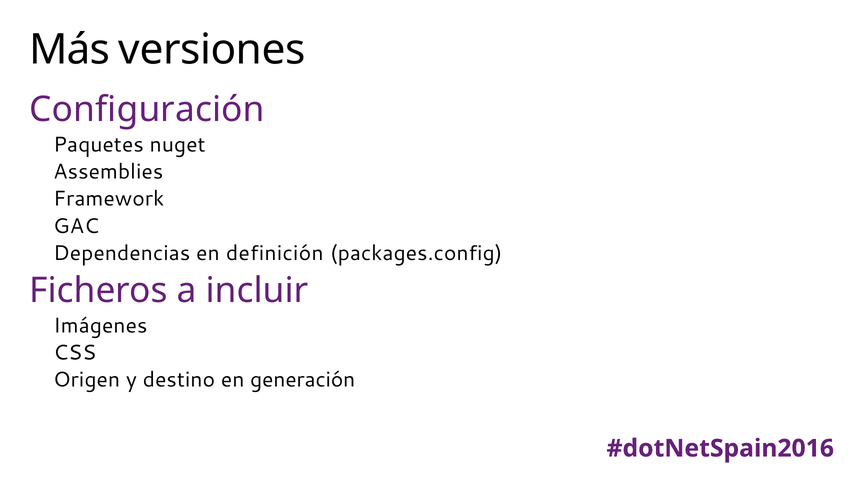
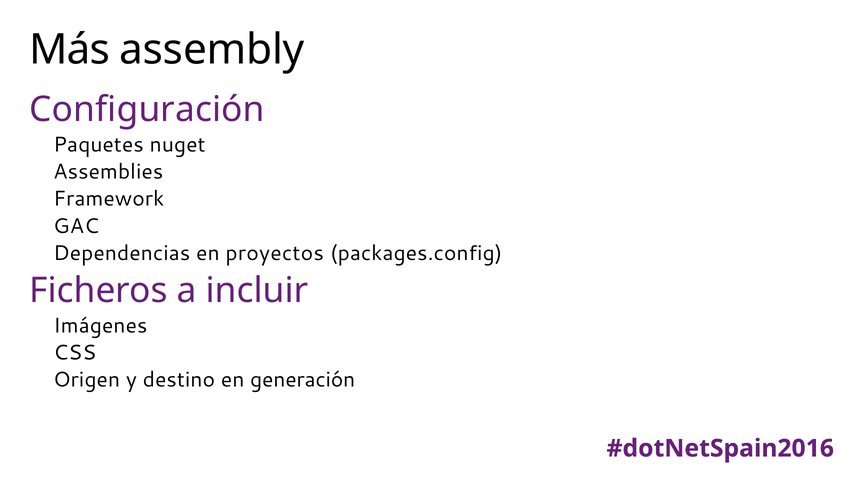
versiones: versiones -> assembly (212, 50)
definición: definición -> proyectos (275, 253)
